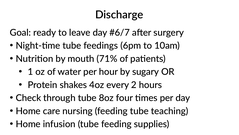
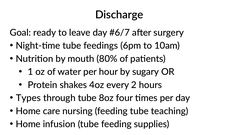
71%: 71% -> 80% (107, 59)
Check: Check -> Types (28, 98)
